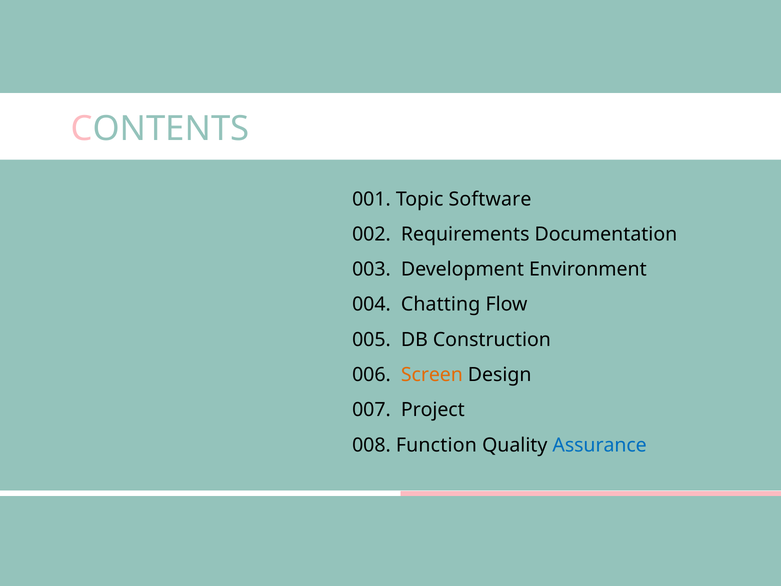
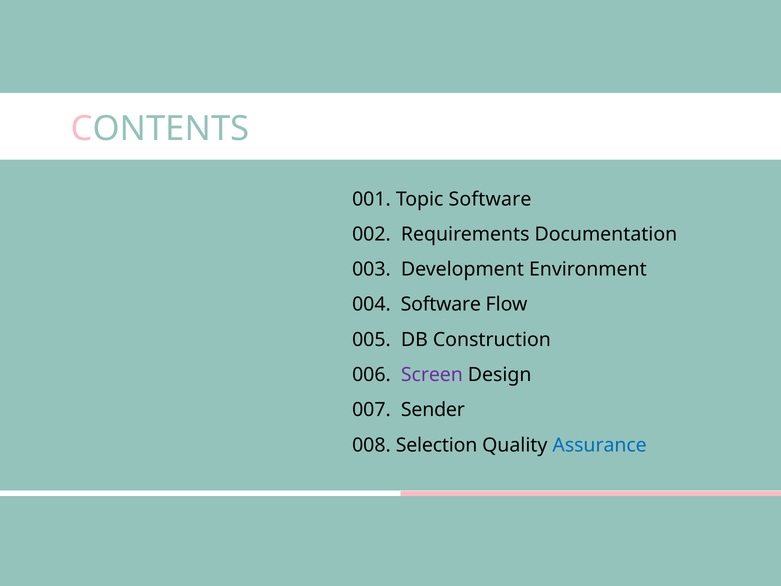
004 Chatting: Chatting -> Software (441, 304)
Screen colour: orange -> purple (432, 375)
Project: Project -> Sender (433, 410)
Function: Function -> Selection (437, 445)
